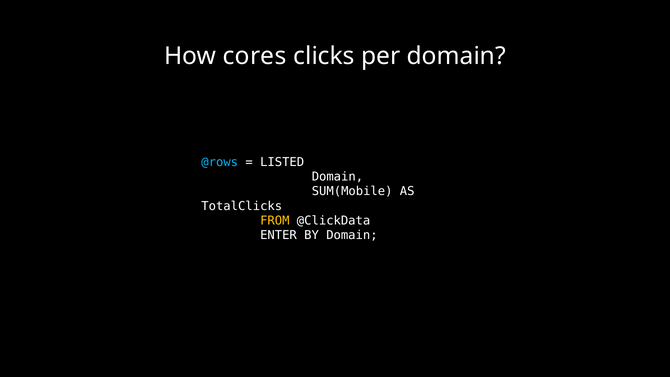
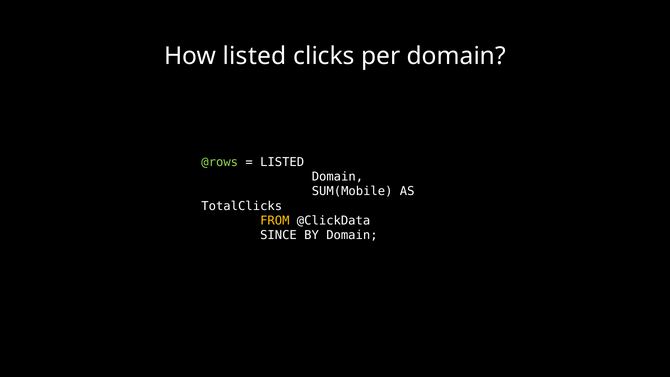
How cores: cores -> listed (255, 56)
@rows colour: light blue -> light green (220, 162)
ENTER: ENTER -> SINCE (278, 235)
